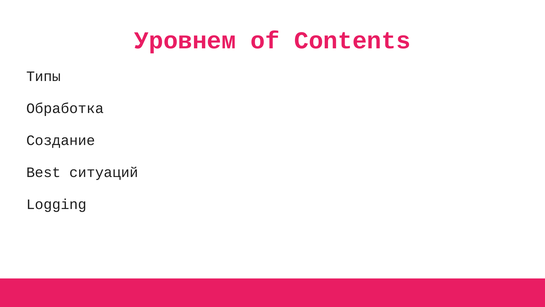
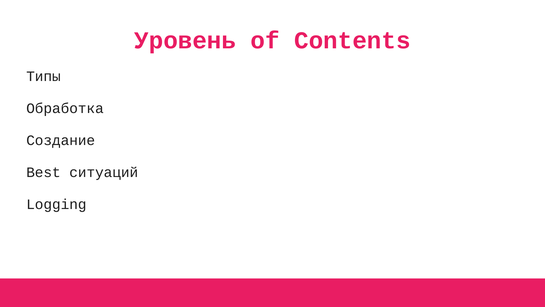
Уровнем: Уровнем -> Уровень (185, 40)
